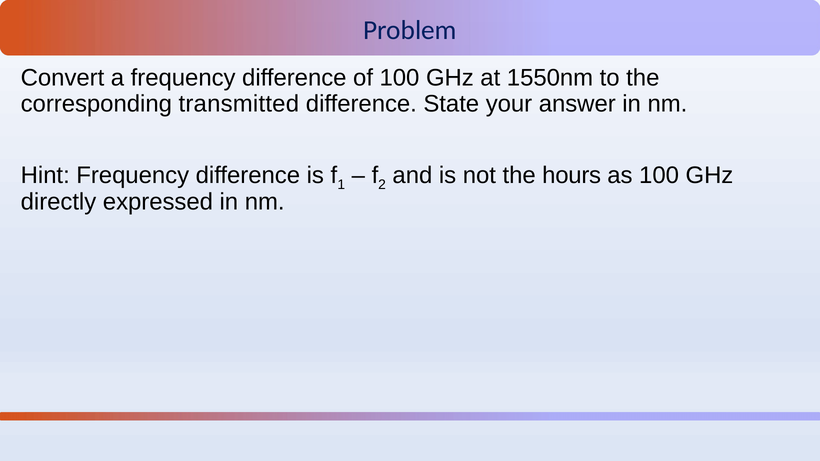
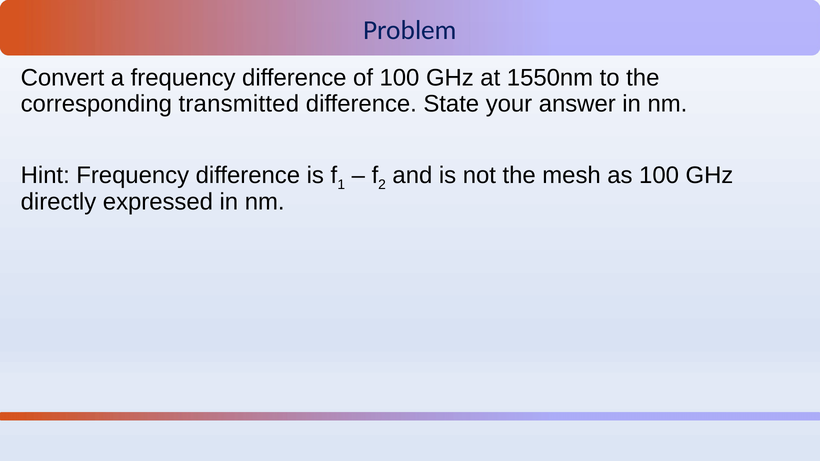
hours: hours -> mesh (572, 175)
